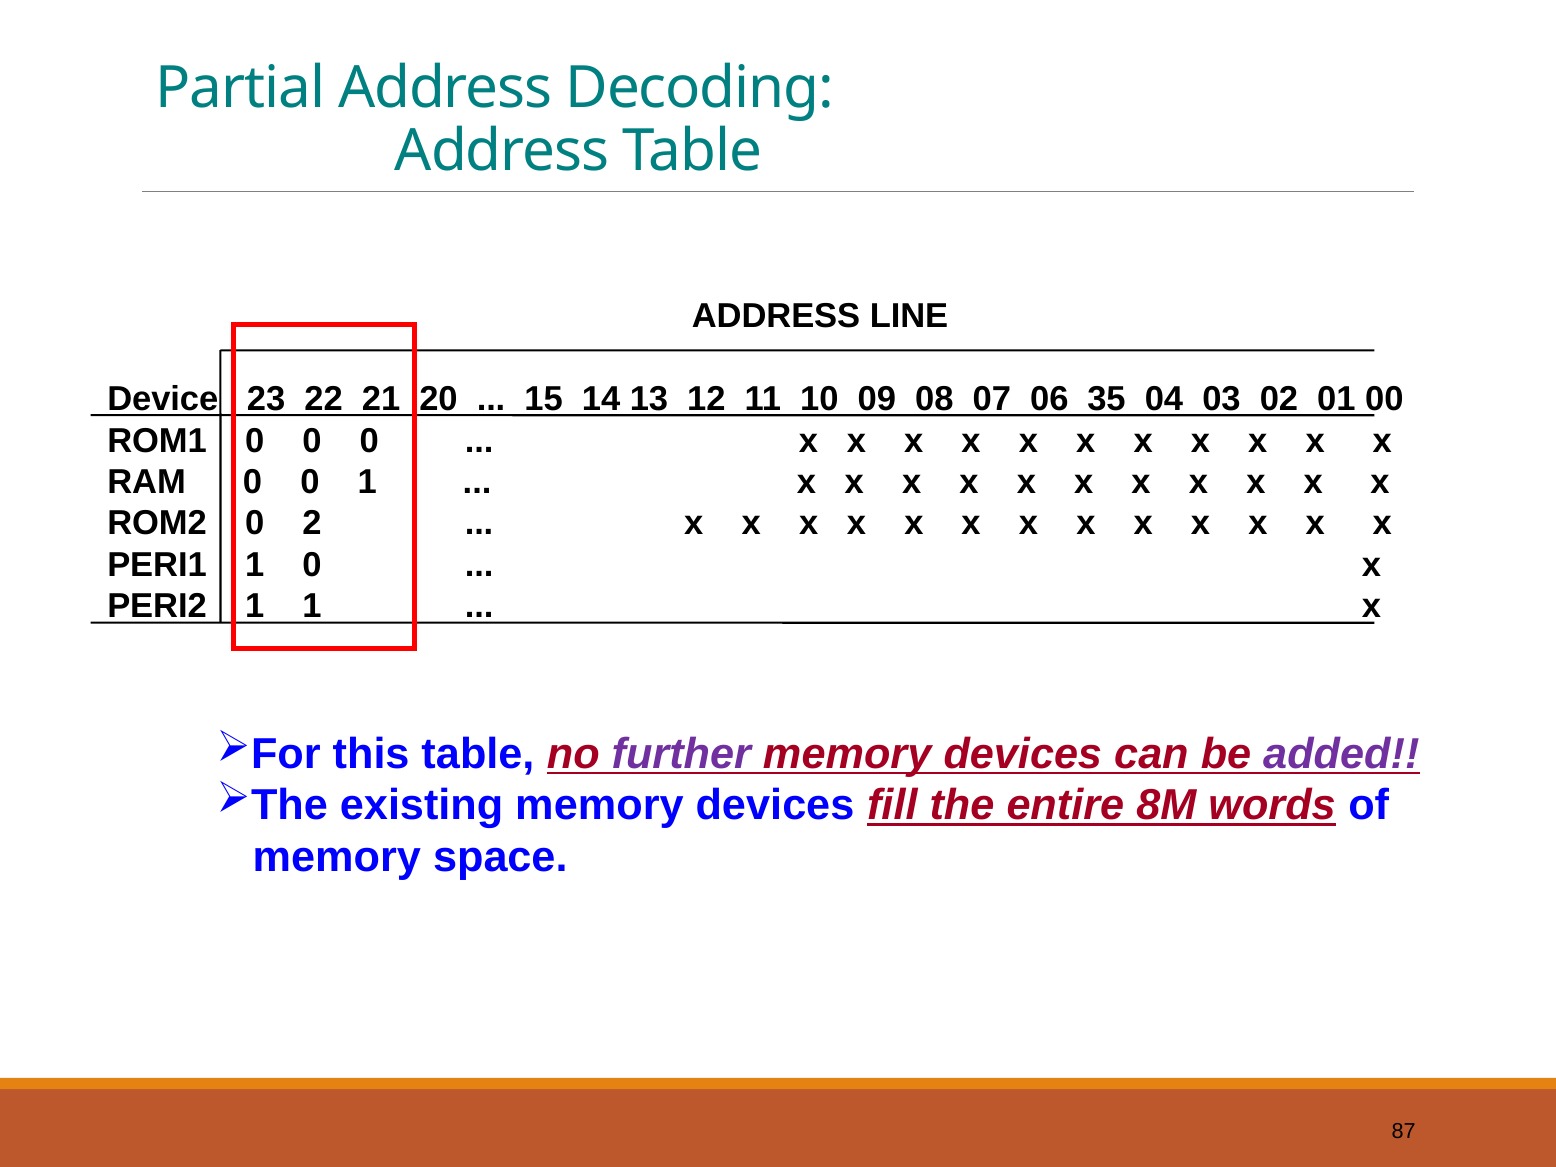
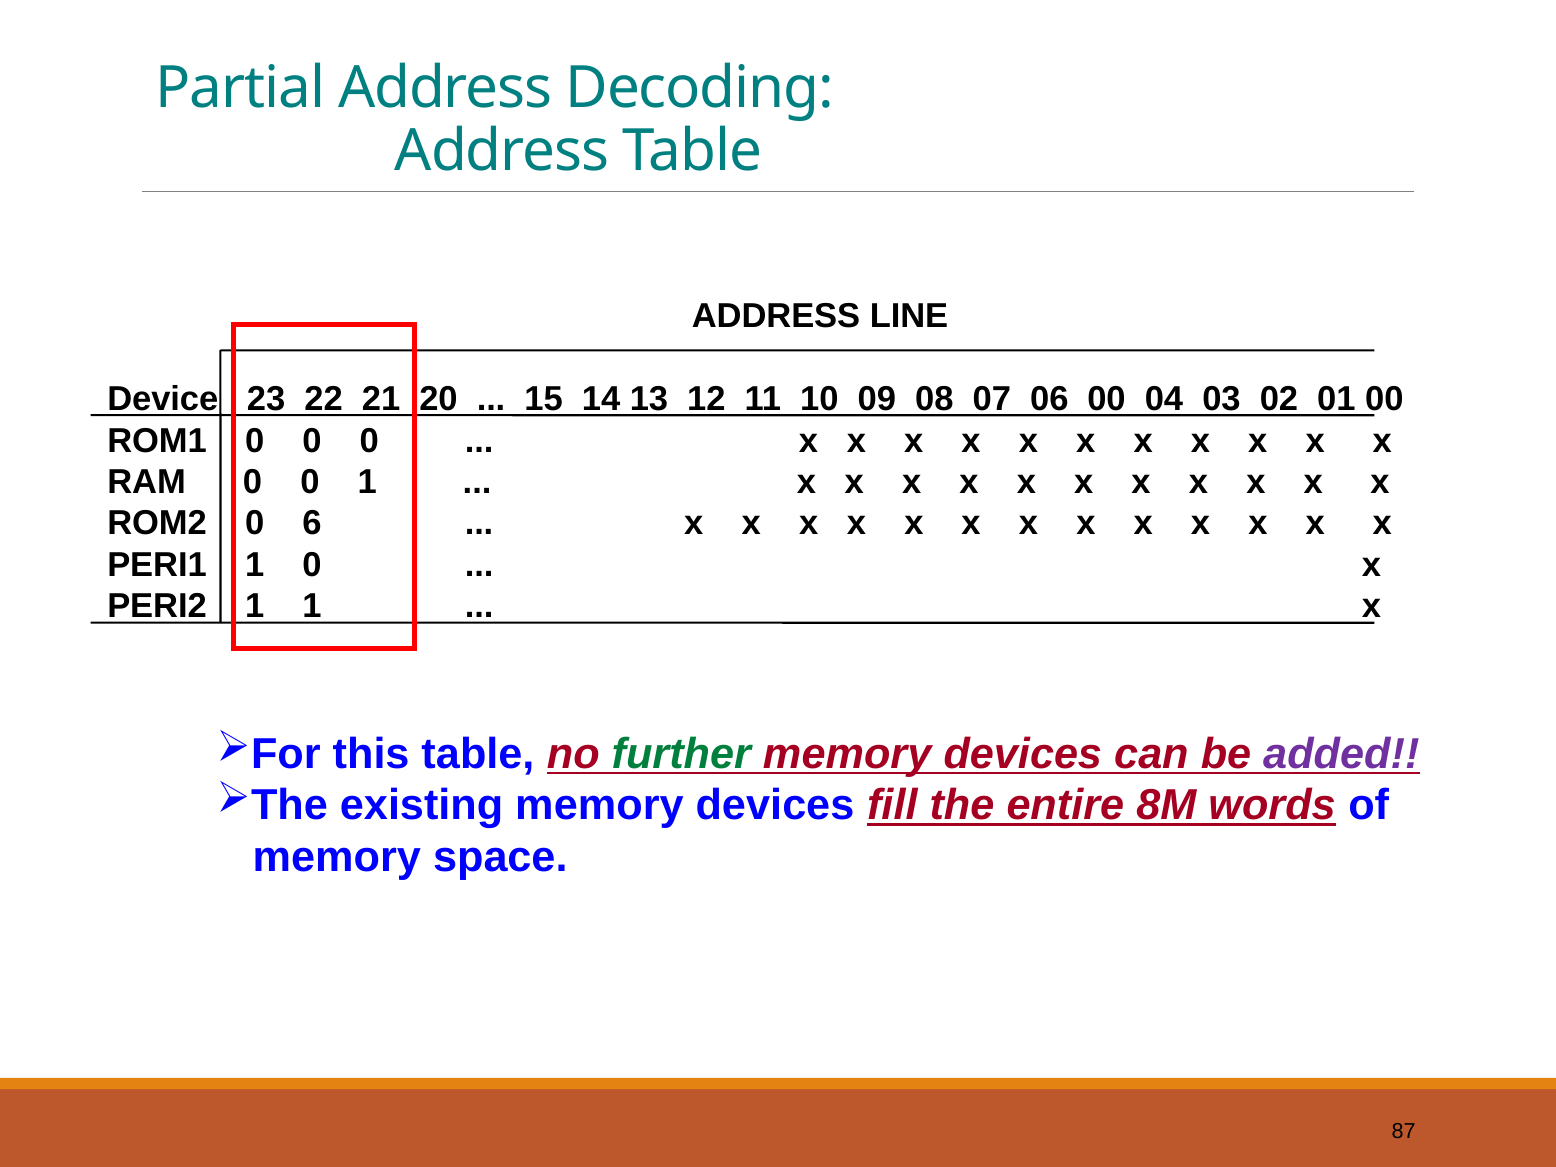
06 35: 35 -> 00 (1106, 399)
2: 2 -> 6 (312, 524)
further colour: purple -> green (681, 754)
